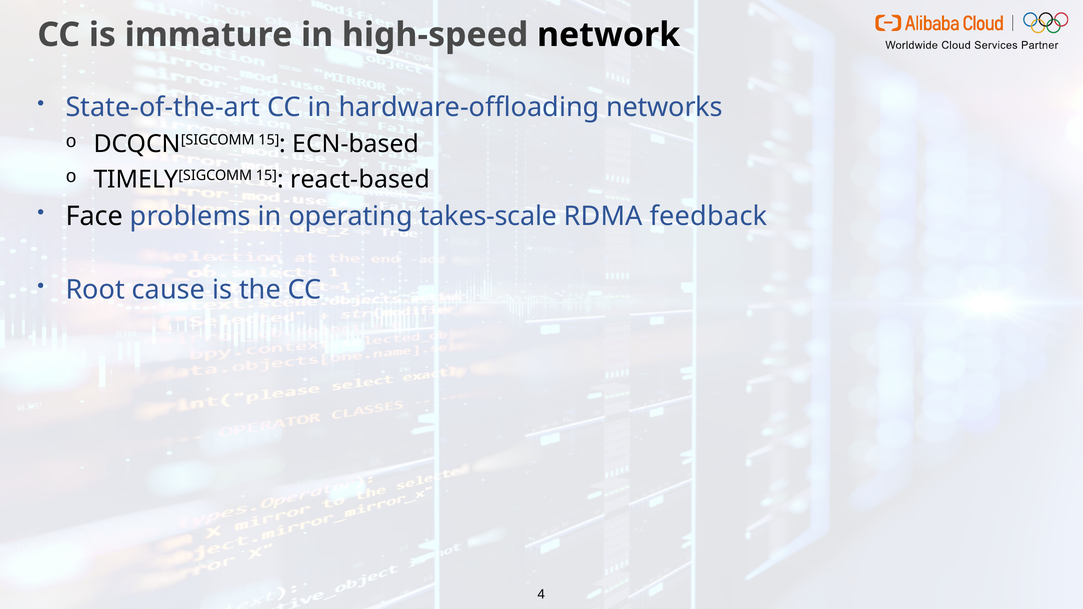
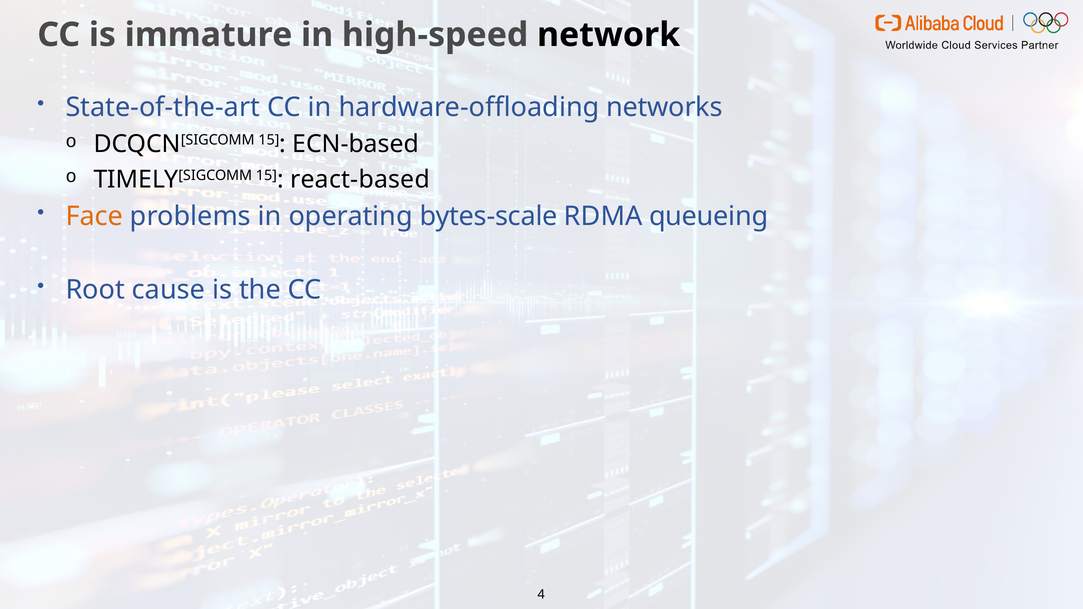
Face colour: black -> orange (94, 216)
takes-scale: takes-scale -> bytes-scale (489, 216)
feedback: feedback -> queueing (709, 216)
